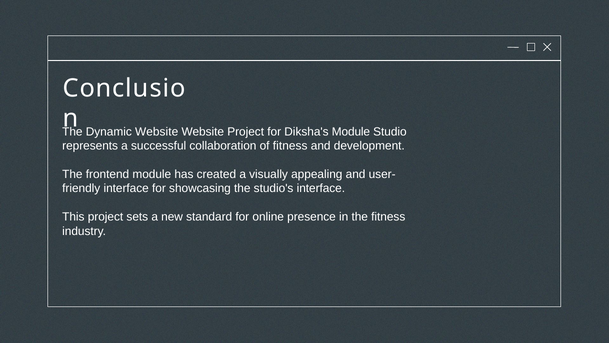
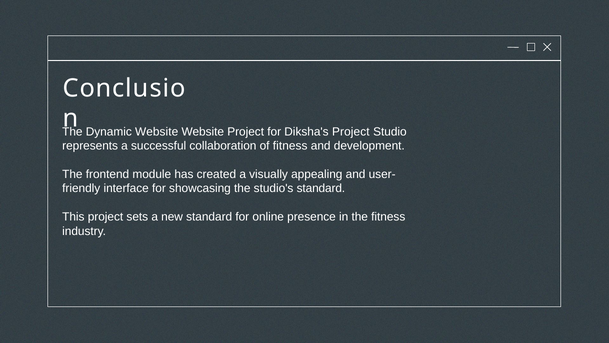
Diksha's Module: Module -> Project (351, 132)
studio's interface: interface -> standard (321, 188)
